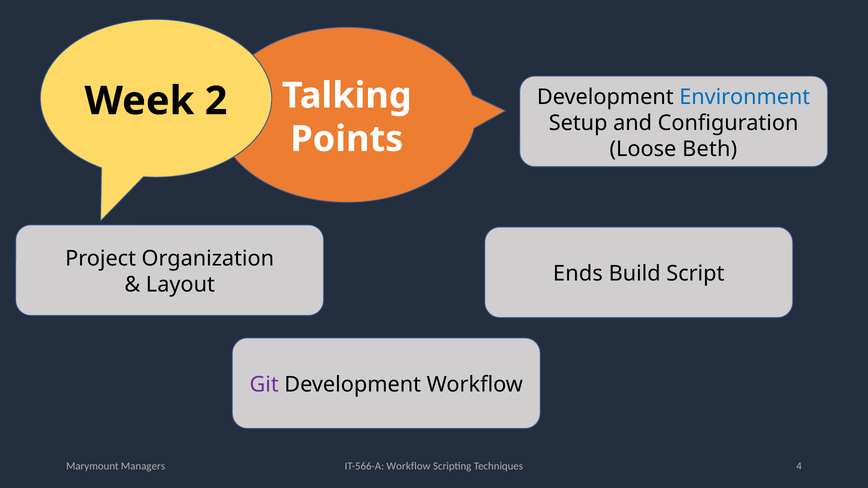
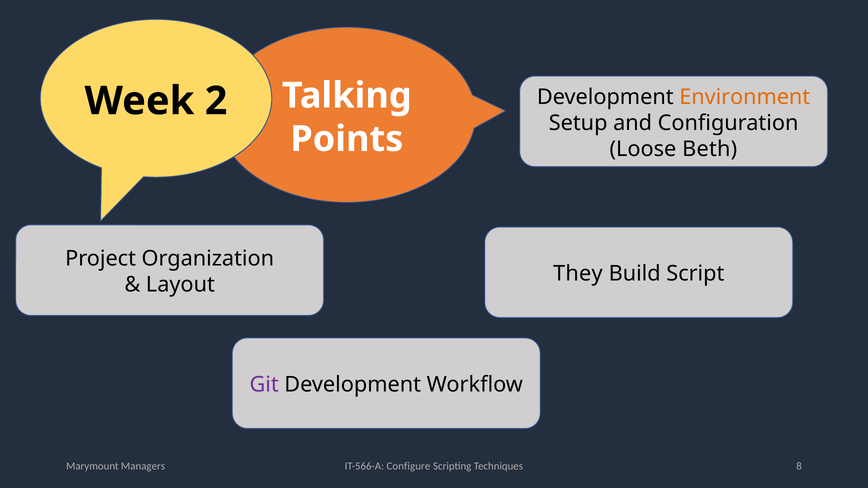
Environment colour: blue -> orange (745, 97)
Ends: Ends -> They (578, 274)
IT-566-A Workflow: Workflow -> Configure (408, 466)
4: 4 -> 8 (799, 466)
